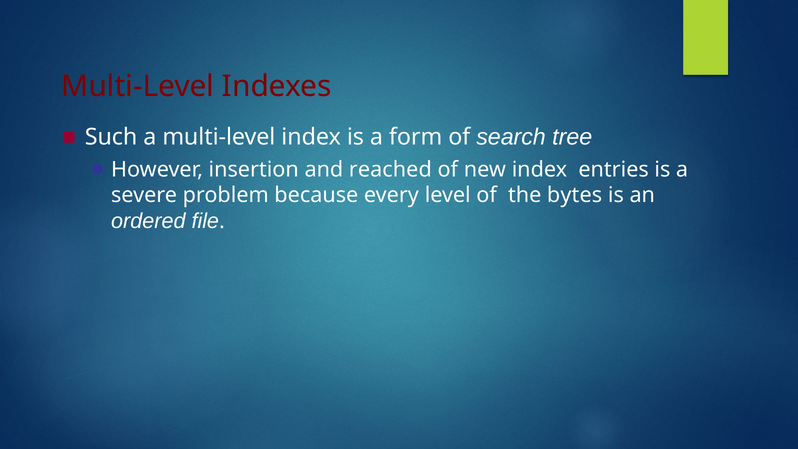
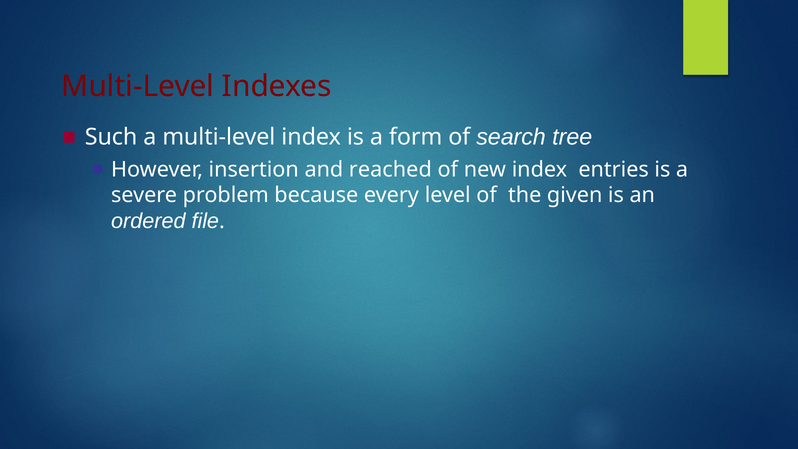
bytes: bytes -> given (575, 195)
